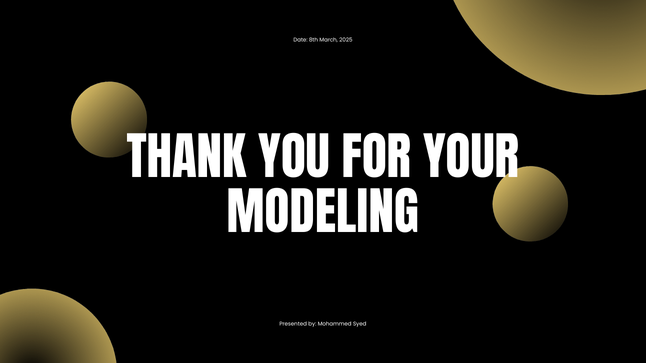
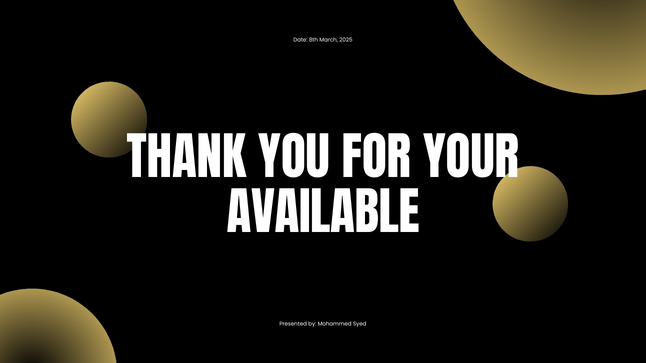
MODELING: MODELING -> AVAILABLE (323, 216)
